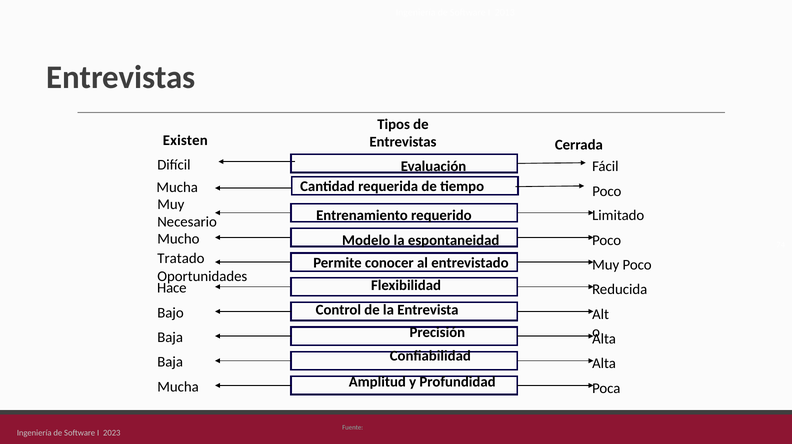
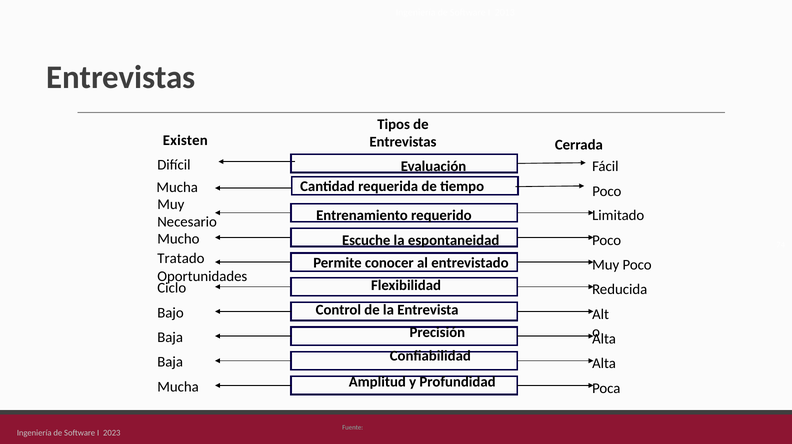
Modelo: Modelo -> Escuche (366, 240)
Hace: Hace -> Ciclo (172, 288)
